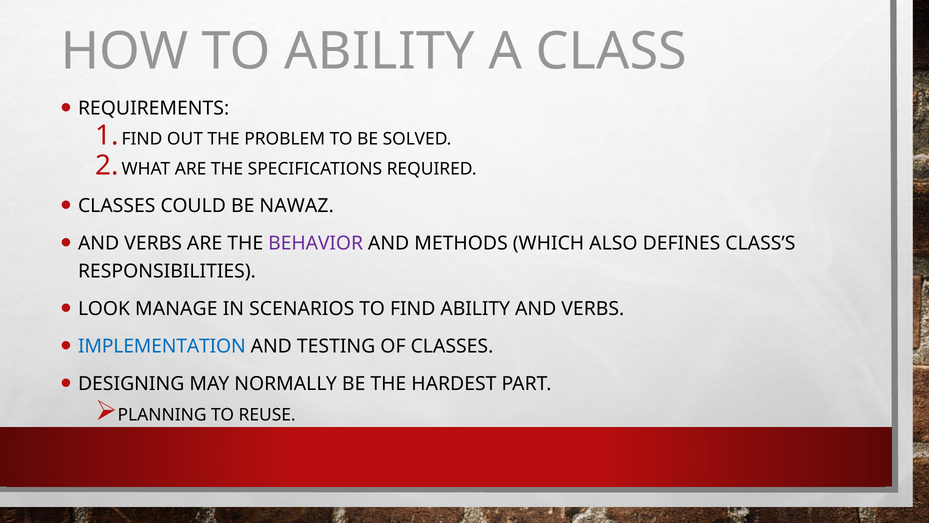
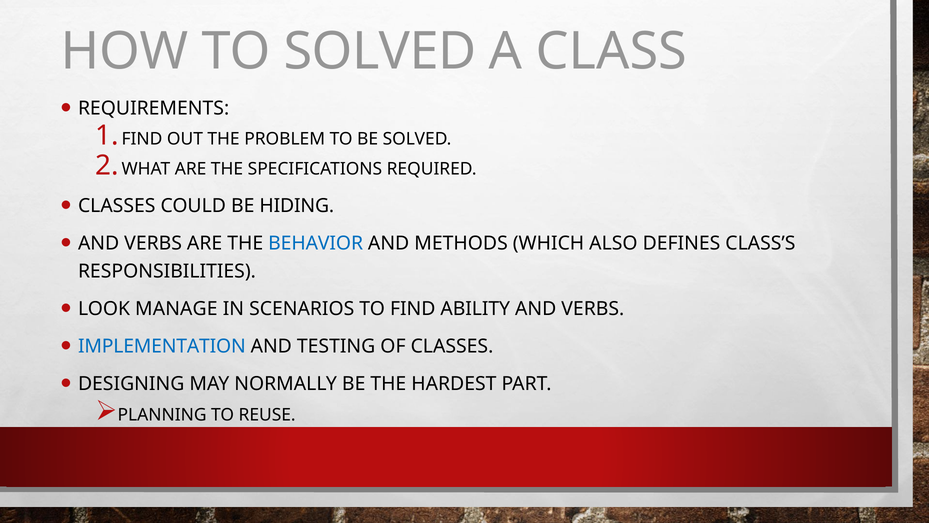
TO ABILITY: ABILITY -> SOLVED (380, 52)
NAWAZ: NAWAZ -> HIDING (297, 205)
BEHAVIOR colour: purple -> blue (316, 243)
